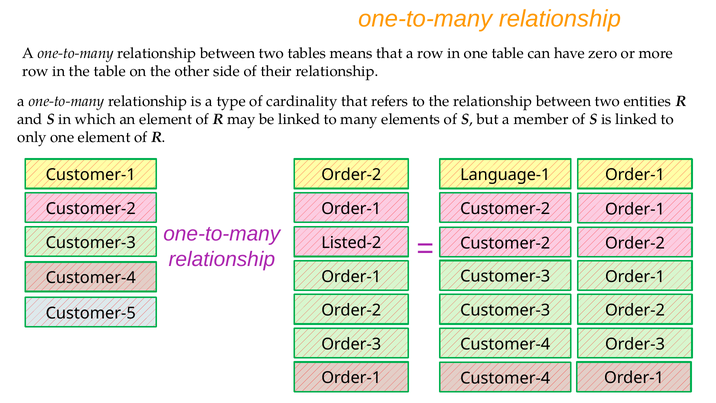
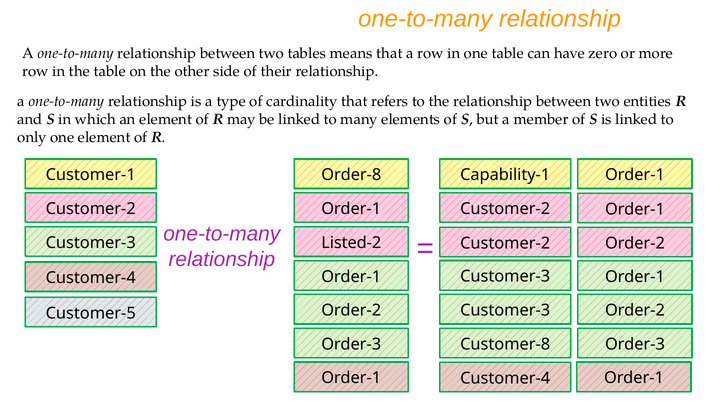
Order-2: Order-2 -> Order-8 (351, 175)
Language-1: Language-1 -> Capability-1 (505, 175)
Customer-4: Customer-4 -> Customer-8 (505, 344)
